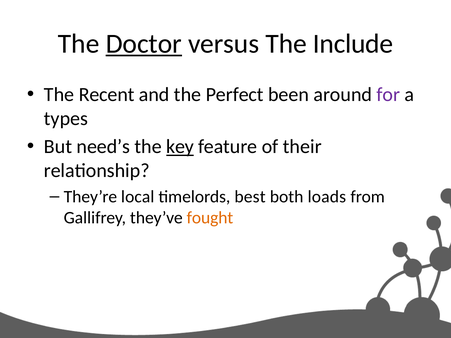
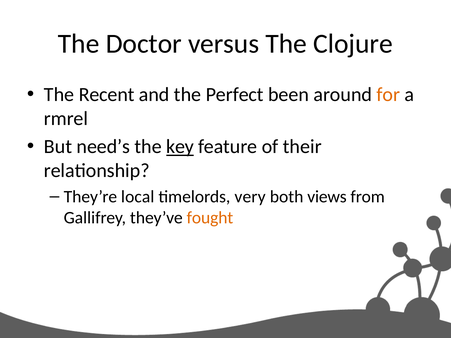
Doctor underline: present -> none (144, 44)
Include: Include -> Clojure (353, 44)
for colour: purple -> orange (388, 95)
types: types -> rmrel (66, 119)
best: best -> very (250, 197)
loads: loads -> views (327, 197)
